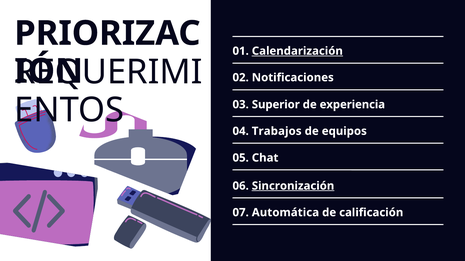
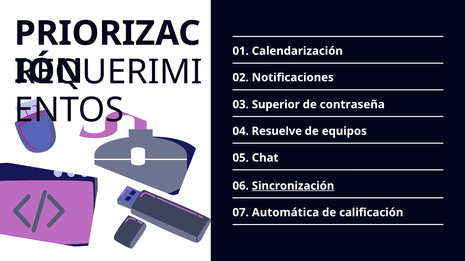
Calendarización underline: present -> none (297, 51)
experiencia: experiencia -> contraseña (352, 105)
Trabajos: Trabajos -> Resuelve (277, 131)
